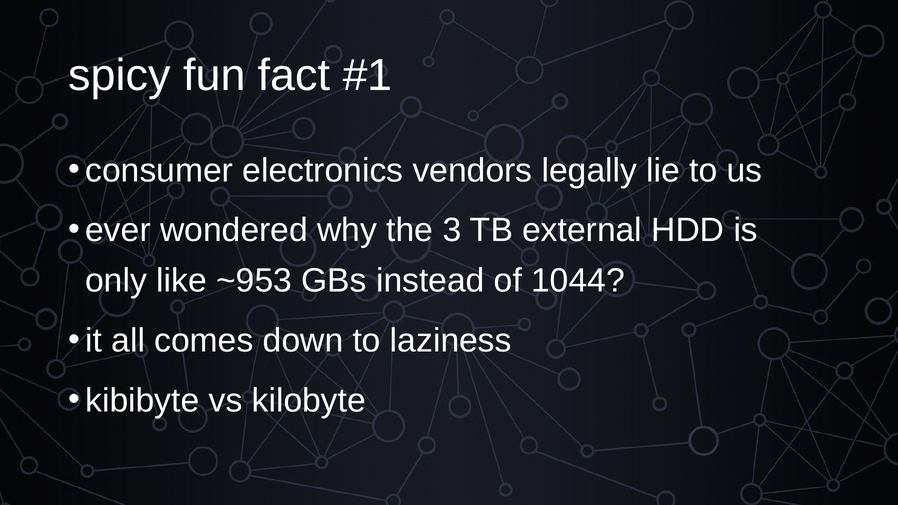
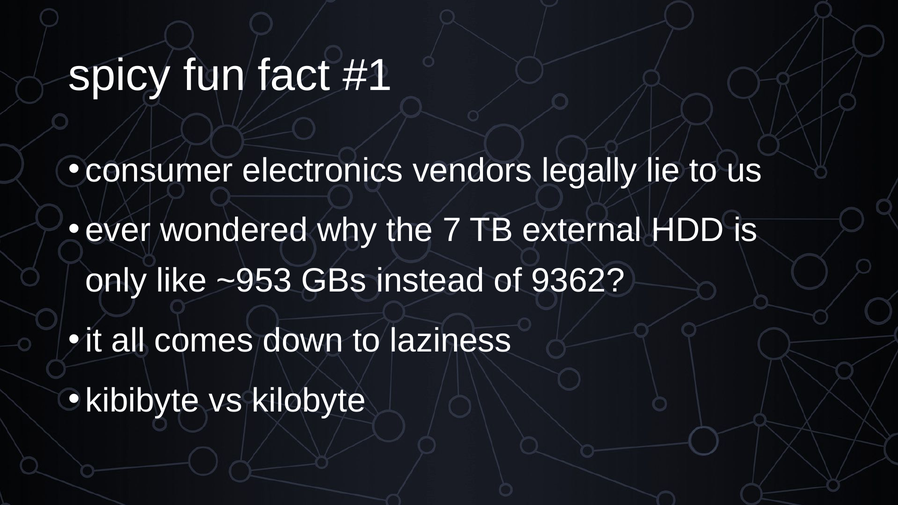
3: 3 -> 7 (452, 230)
1044: 1044 -> 9362 (578, 281)
